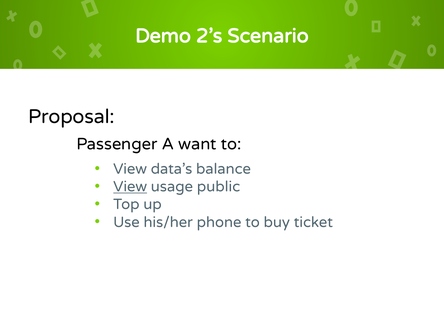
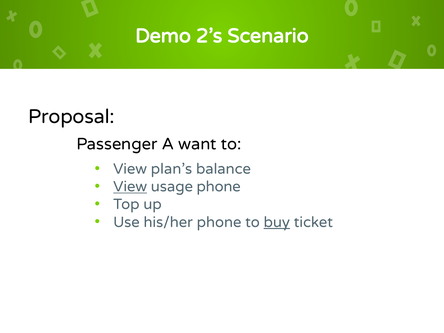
data’s: data’s -> plan’s (171, 169)
usage public: public -> phone (219, 187)
buy underline: none -> present (277, 222)
